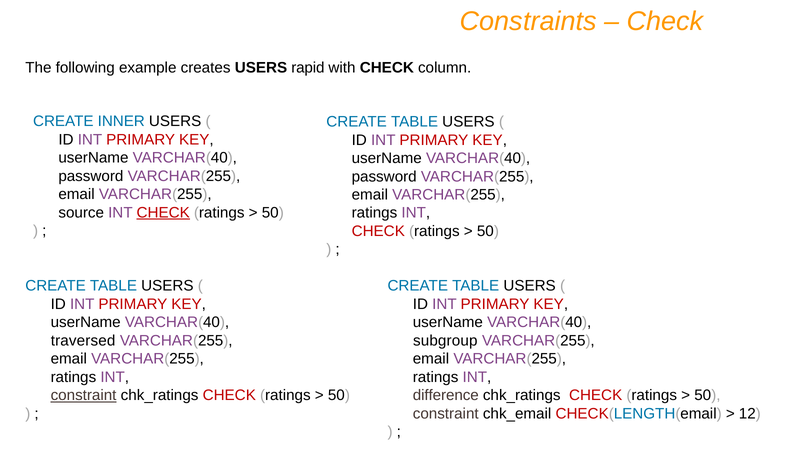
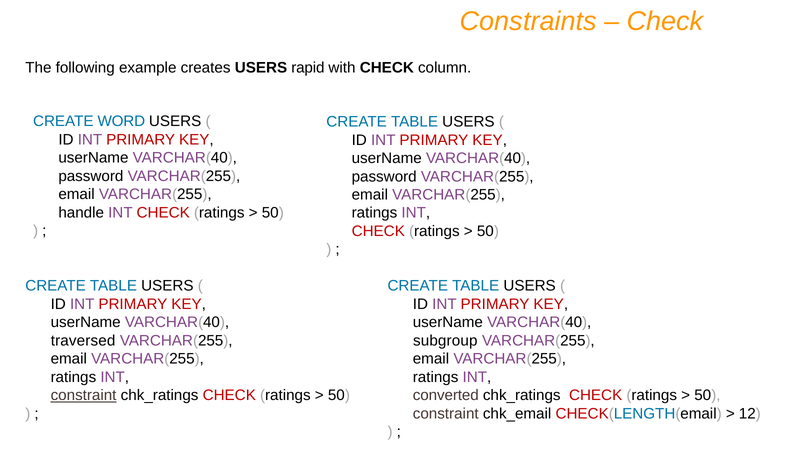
INNER: INNER -> WORD (121, 121)
source: source -> handle (81, 213)
CHECK underline: present -> none (163, 213)
difference: difference -> converted (446, 395)
